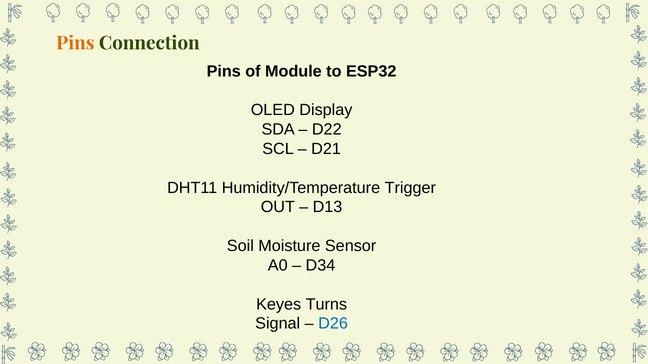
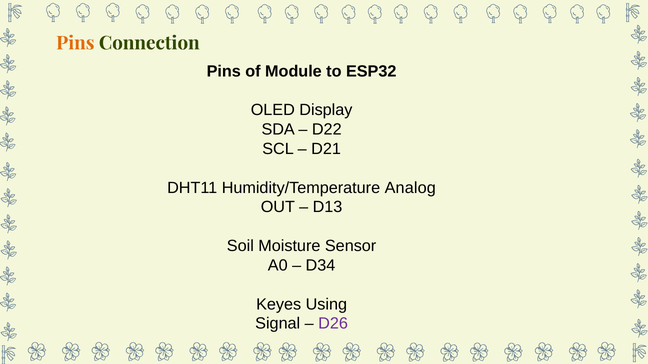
Trigger: Trigger -> Analog (410, 188)
Turns: Turns -> Using (326, 305)
D26 colour: blue -> purple (333, 324)
